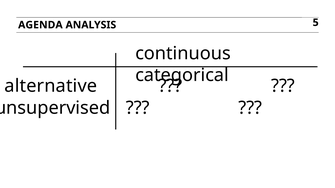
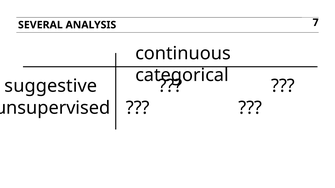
AGENDA: AGENDA -> SEVERAL (40, 25)
5: 5 -> 7 (316, 23)
alternative: alternative -> suggestive (51, 86)
